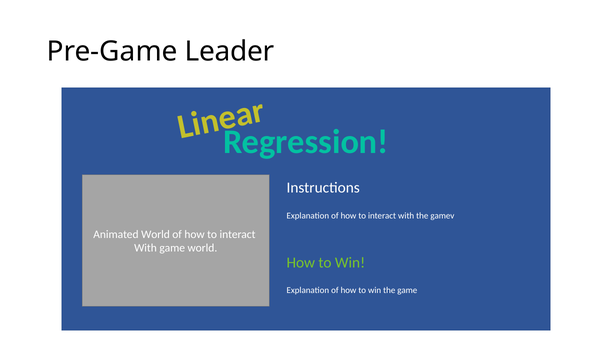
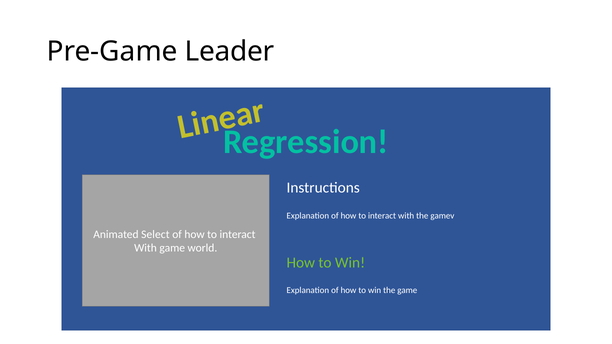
Animated World: World -> Select (155, 235)
